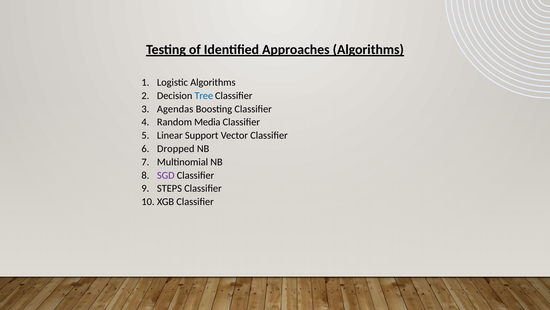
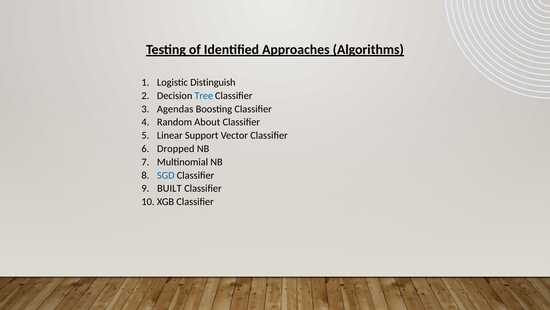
Logistic Algorithms: Algorithms -> Distinguish (213, 82)
Media: Media -> About (207, 122)
SGD colour: purple -> blue (166, 175)
STEPS: STEPS -> BUILT (169, 188)
